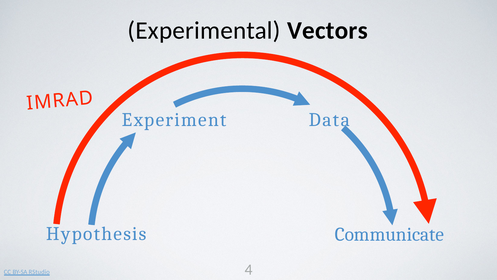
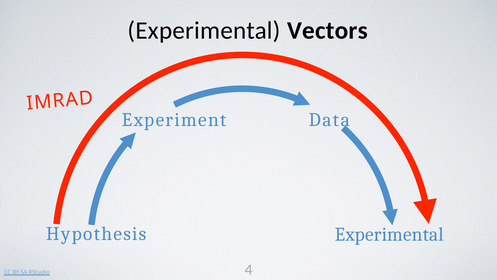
Communicate: Communicate -> Experimental (389, 234)
